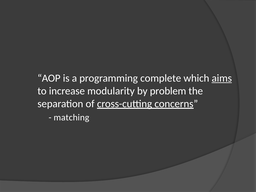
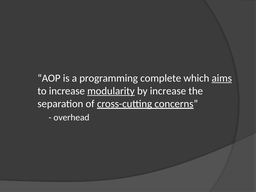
modularity underline: none -> present (111, 91)
by problem: problem -> increase (168, 91)
matching: matching -> overhead (71, 117)
